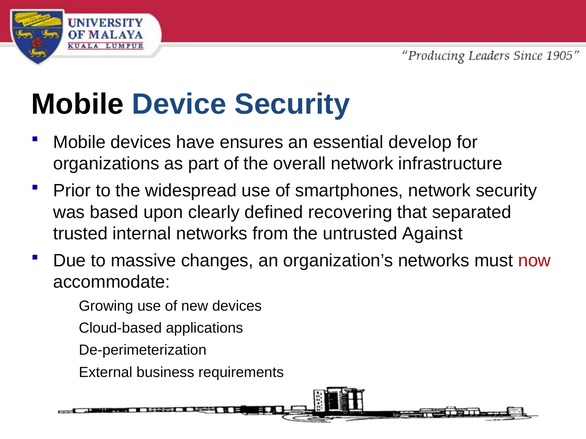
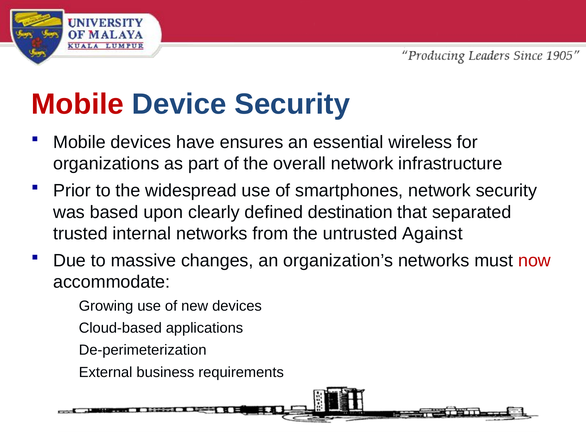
Mobile colour: black -> red (78, 104)
develop: develop -> wireless (420, 142)
recovering: recovering -> destination (350, 212)
